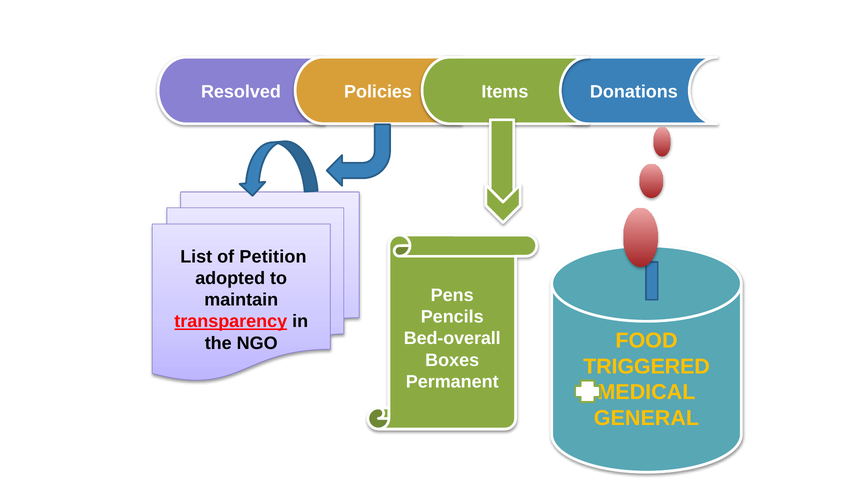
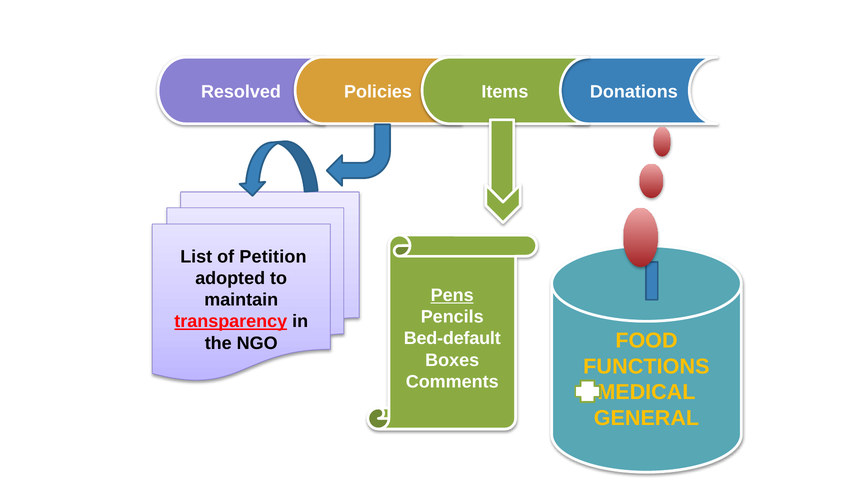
Pens underline: none -> present (452, 295)
Bed-overall: Bed-overall -> Bed-default (452, 338)
TRIGGERED: TRIGGERED -> FUNCTIONS (646, 366)
Permanent: Permanent -> Comments (452, 382)
